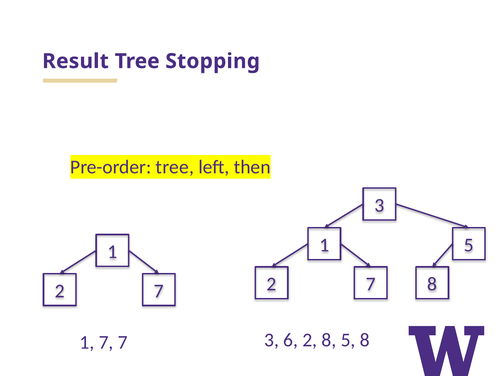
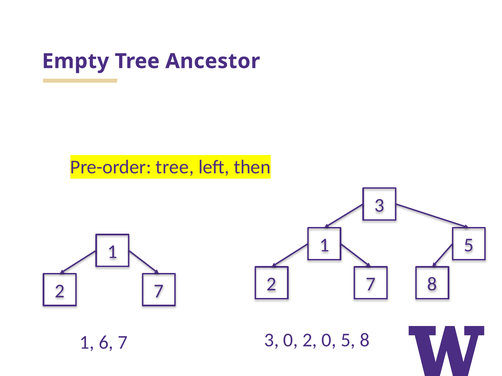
Result: Result -> Empty (75, 61)
Stopping: Stopping -> Ancestor (213, 61)
1 7: 7 -> 6 (106, 343)
3 6: 6 -> 0 (291, 340)
2 8: 8 -> 0 (329, 340)
